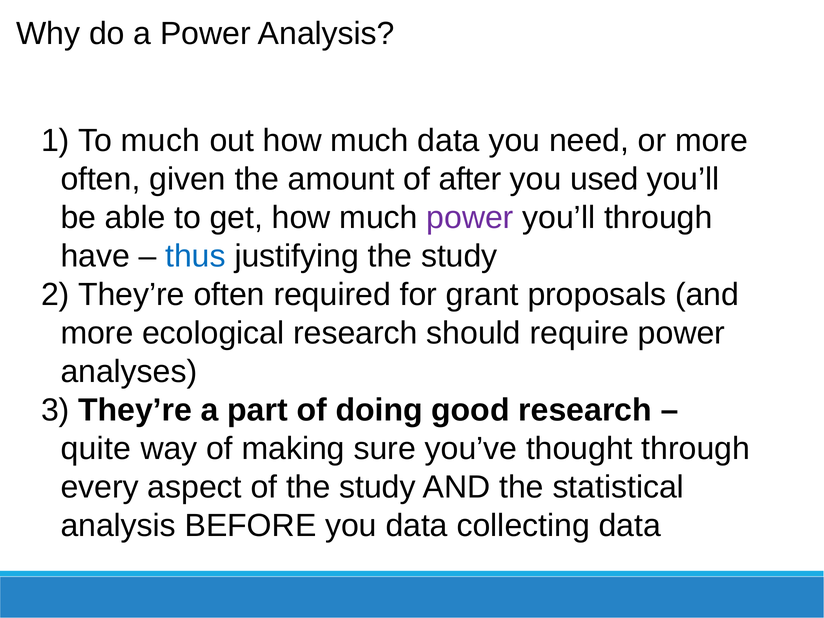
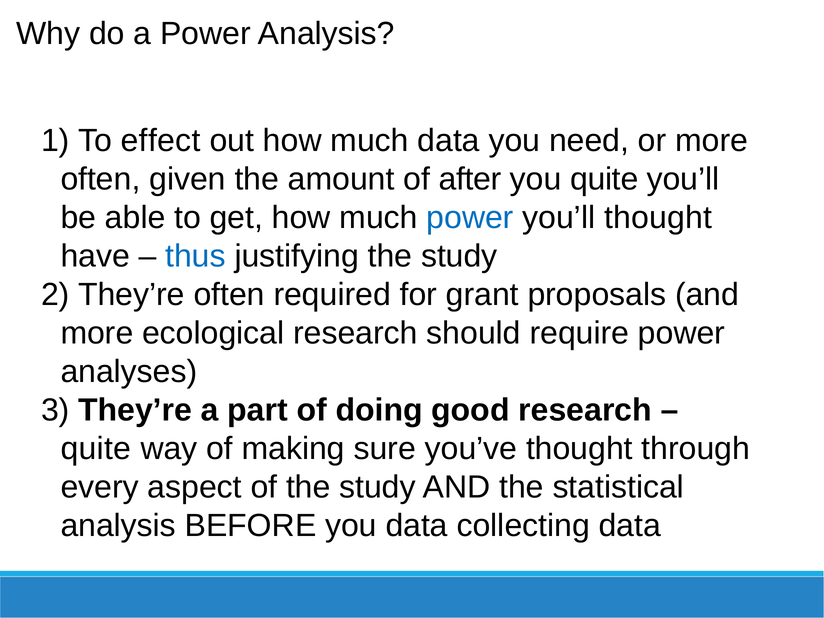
To much: much -> effect (161, 141)
you used: used -> quite (604, 179)
power colour: purple -> blue (470, 218)
you’ll through: through -> thought (658, 218)
